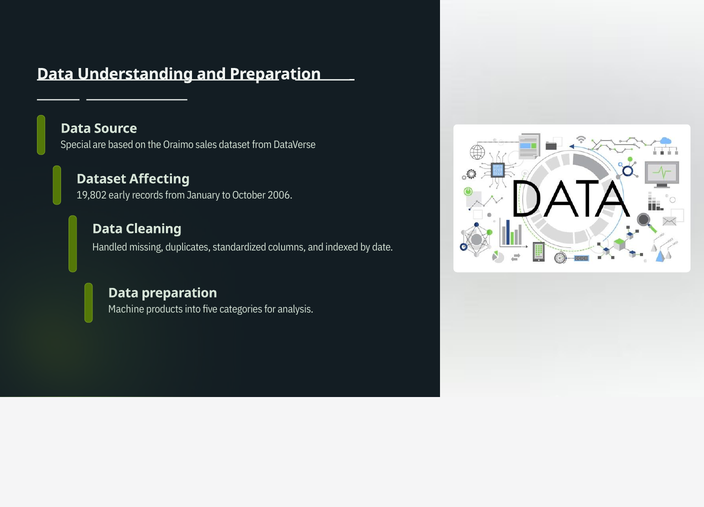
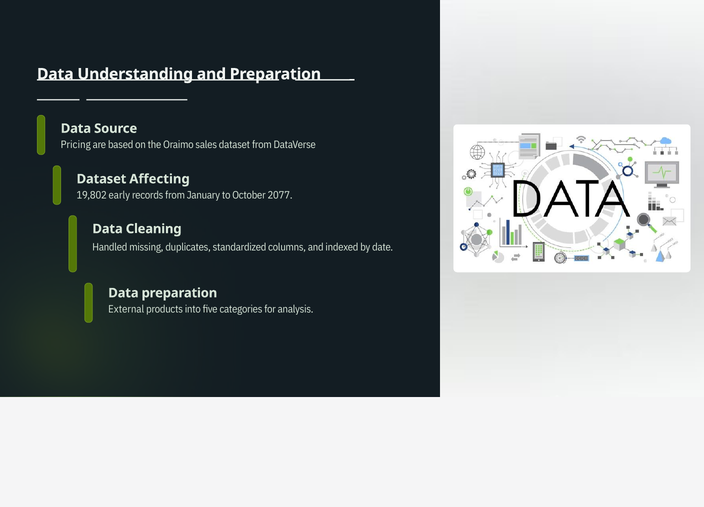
Special: Special -> Pricing (76, 145)
2006: 2006 -> 2077 (280, 195)
Machine: Machine -> External (126, 309)
